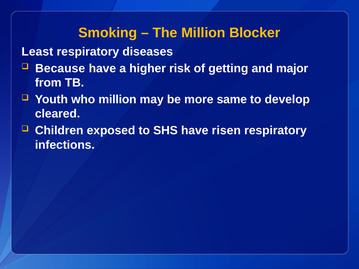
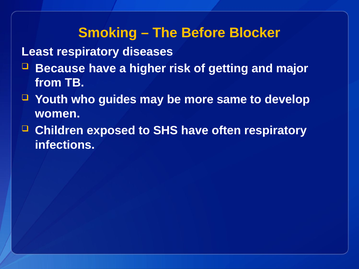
The Million: Million -> Before (203, 33)
who million: million -> guides (117, 100)
cleared: cleared -> women (57, 114)
risen: risen -> often (226, 131)
